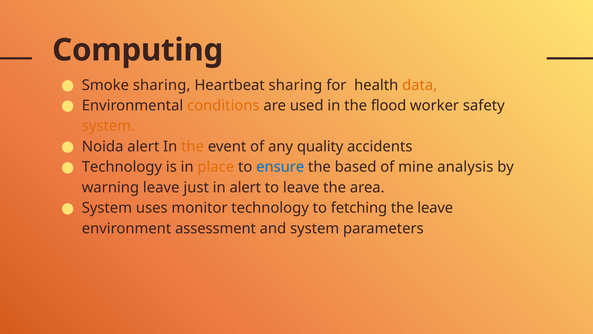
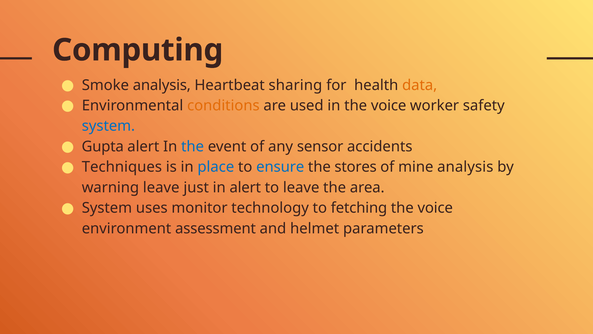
Smoke sharing: sharing -> analysis (162, 85)
in the flood: flood -> voice (389, 105)
system colour: orange -> blue (108, 126)
Noida: Noida -> Gupta (103, 146)
the colour: orange -> blue (193, 146)
quality: quality -> sensor (320, 146)
Technology: Technology -> Techniques (122, 167)
place colour: orange -> blue (216, 167)
based: based -> stores (356, 167)
leave: leave -> voice (435, 208)
and system: system -> helmet (315, 228)
